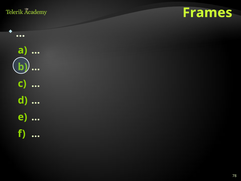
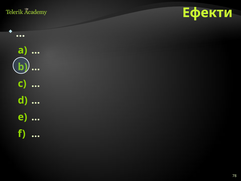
Frames: Frames -> Ефекти (207, 13)
